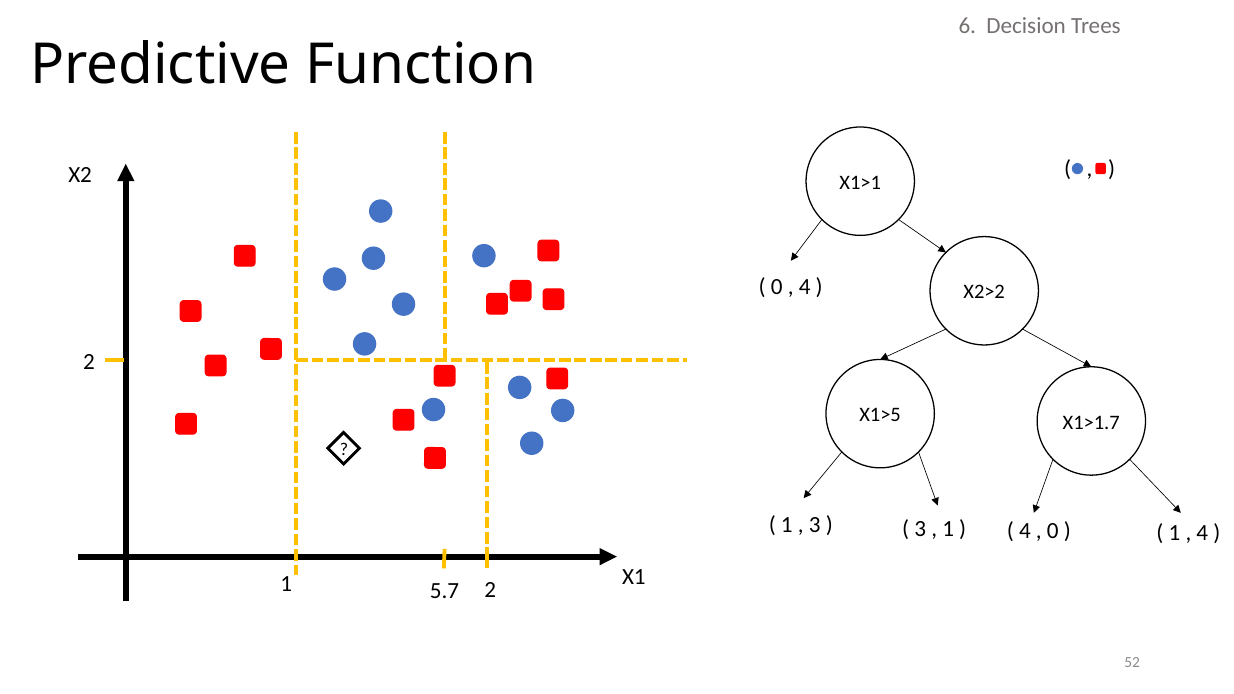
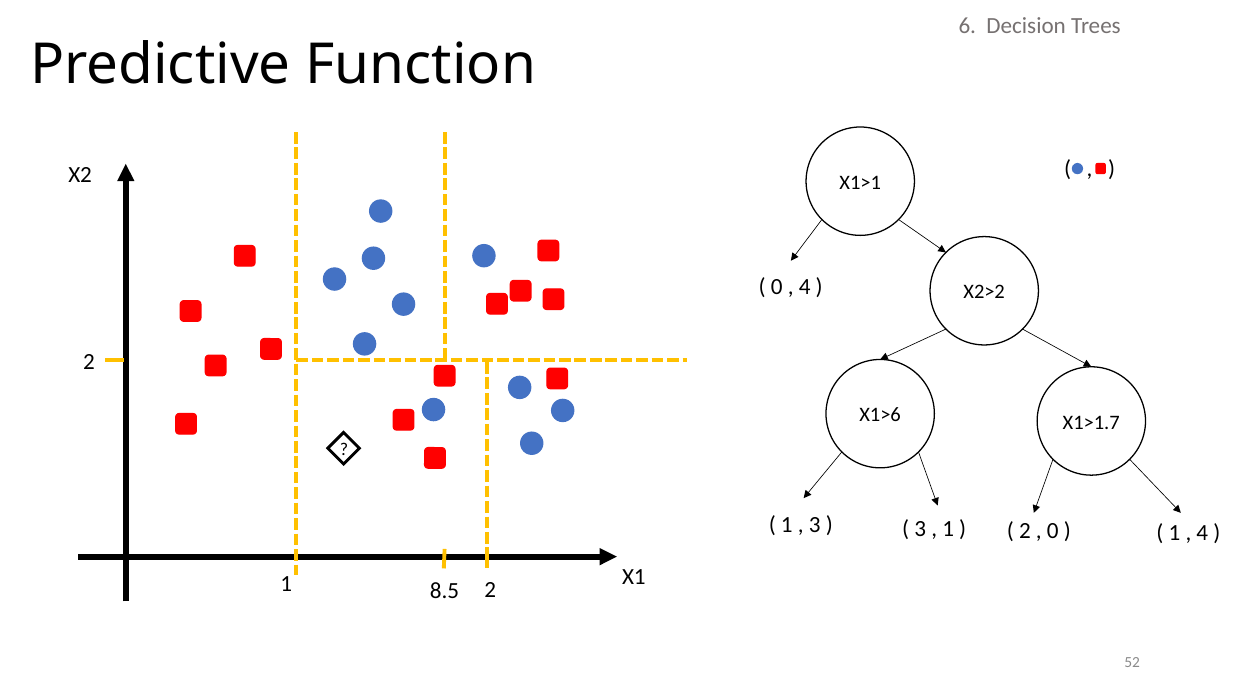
X1>5: X1>5 -> X1>6 (880, 415)
4: 4 -> 2 (1025, 531)
5.7: 5.7 -> 8.5 (444, 591)
